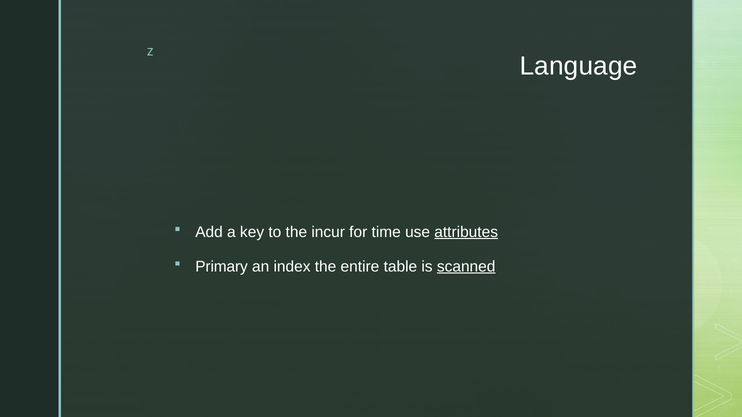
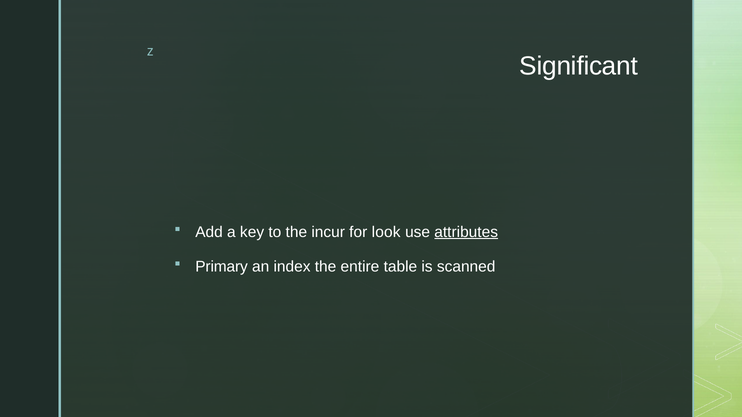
Language: Language -> Significant (579, 66)
time: time -> look (386, 232)
scanned underline: present -> none (466, 267)
